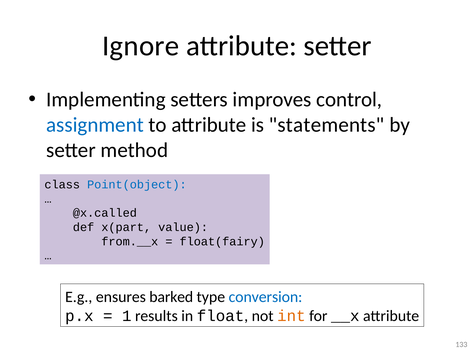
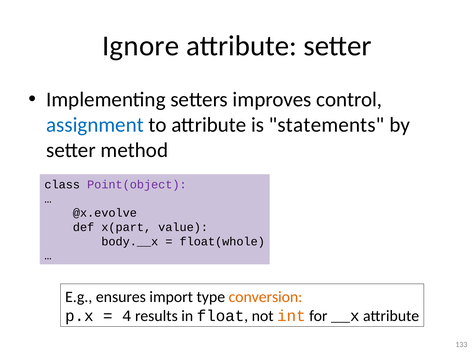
Point(object colour: blue -> purple (137, 184)
@x.called: @x.called -> @x.evolve (105, 213)
from.__x: from.__x -> body.__x (130, 241)
float(fairy: float(fairy -> float(whole (222, 241)
barked: barked -> import (171, 297)
conversion colour: blue -> orange (266, 297)
1: 1 -> 4 (127, 315)
